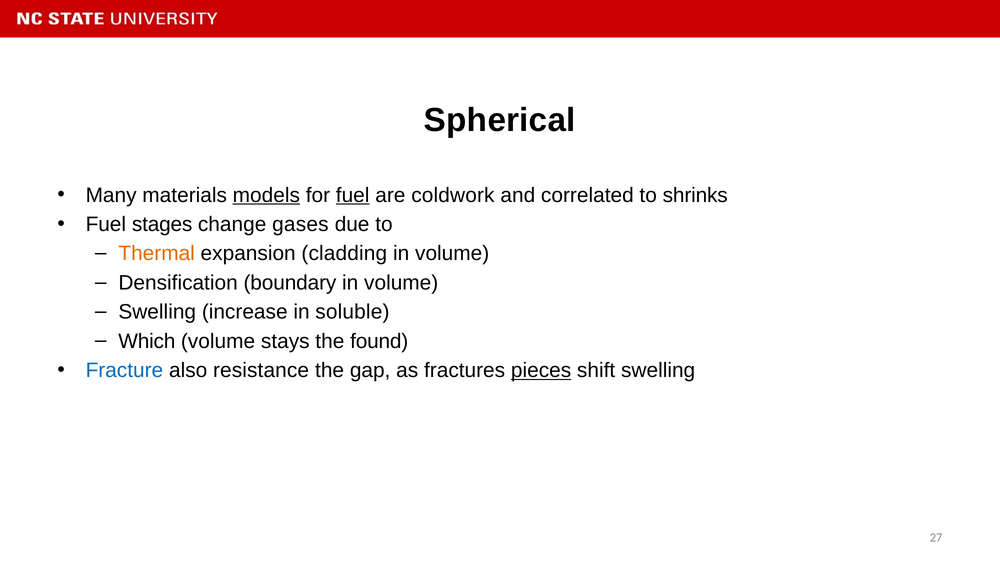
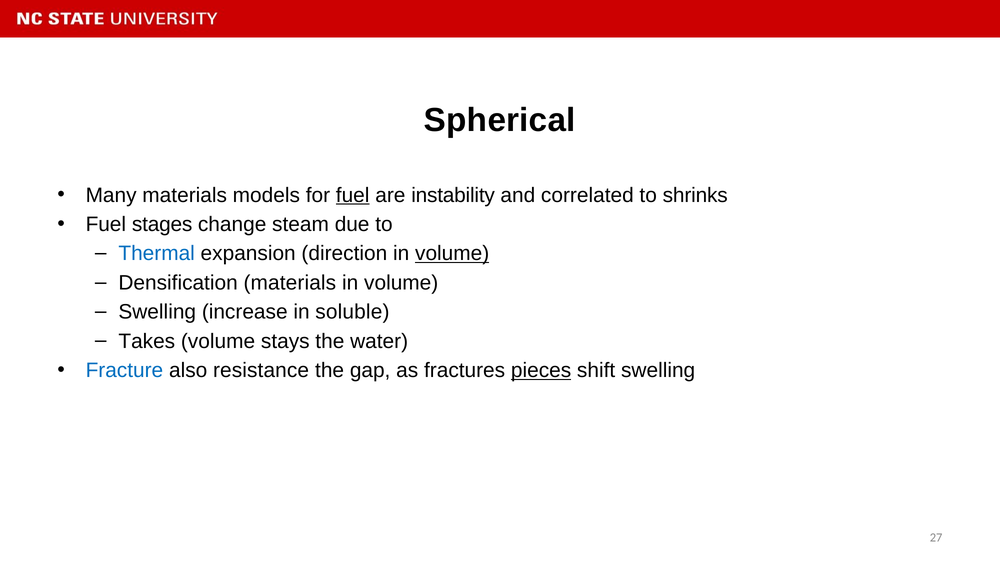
models underline: present -> none (266, 195)
coldwork: coldwork -> instability (453, 195)
gases: gases -> steam (301, 224)
Thermal colour: orange -> blue (157, 253)
cladding: cladding -> direction (344, 253)
volume underline: none -> present (452, 253)
Densification boundary: boundary -> materials (290, 283)
Which: Which -> Takes (147, 341)
found: found -> water (379, 341)
